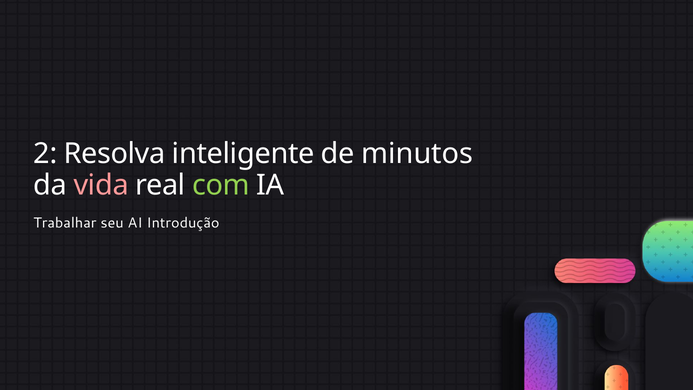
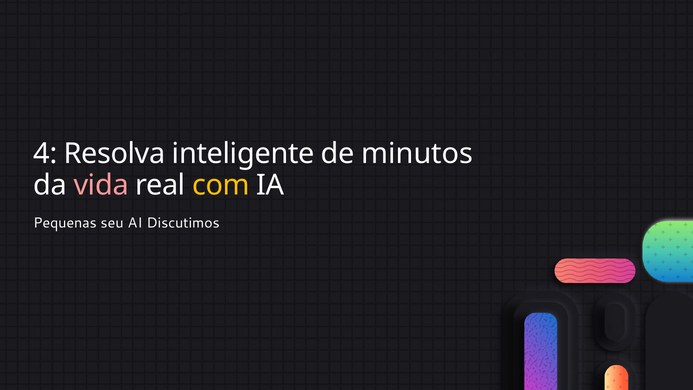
2: 2 -> 4 (45, 154)
com colour: light green -> yellow (221, 185)
Trabalhar: Trabalhar -> Pequenas (65, 223)
Introdução: Introdução -> Discutimos (183, 223)
